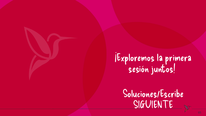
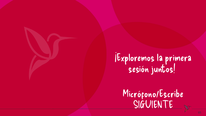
Soluciones/Escribe: Soluciones/Escribe -> Micrófono/Escribe (153, 94)
